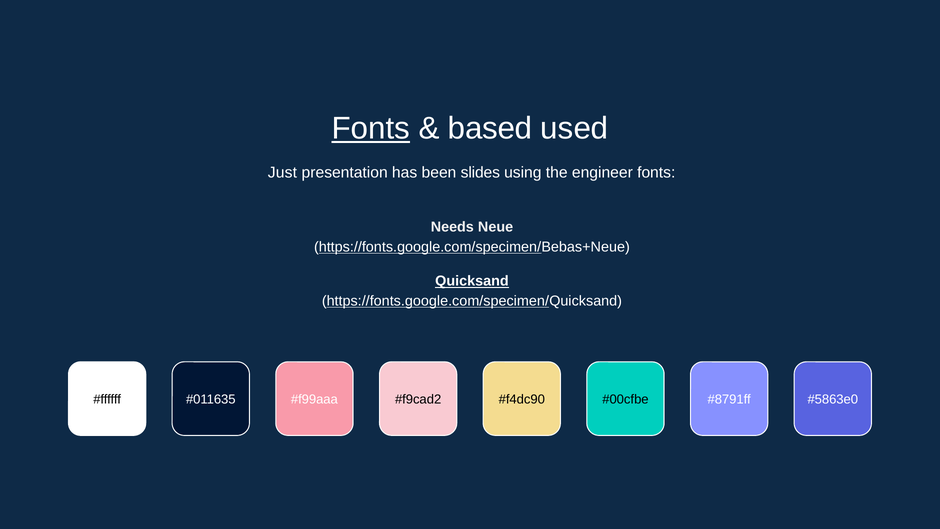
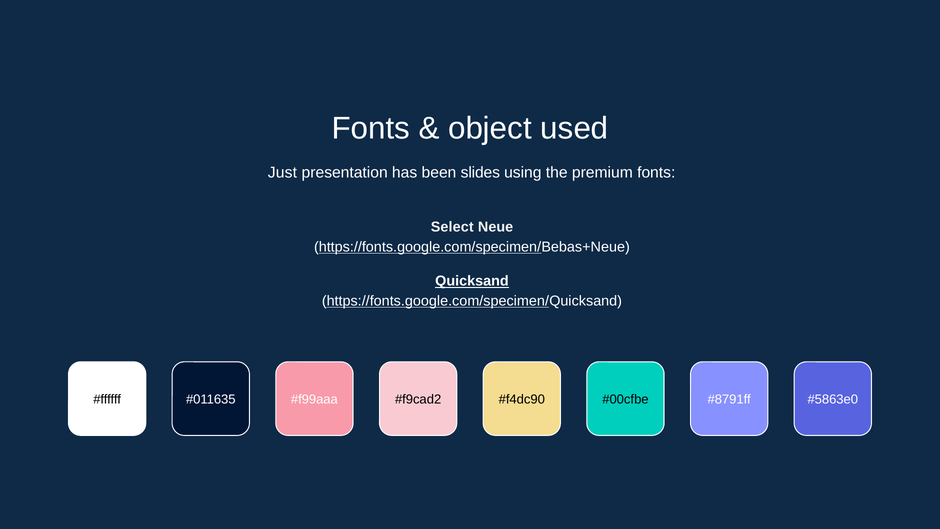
Fonts underline: present -> none (371, 129)
based: based -> object (490, 129)
engineer: engineer -> premium (602, 173)
Needs: Needs -> Select (452, 227)
